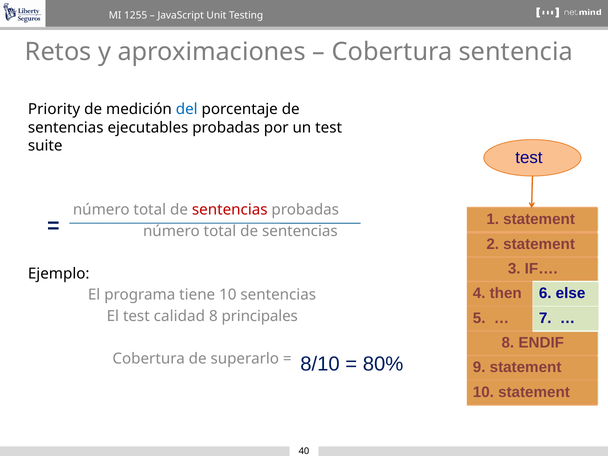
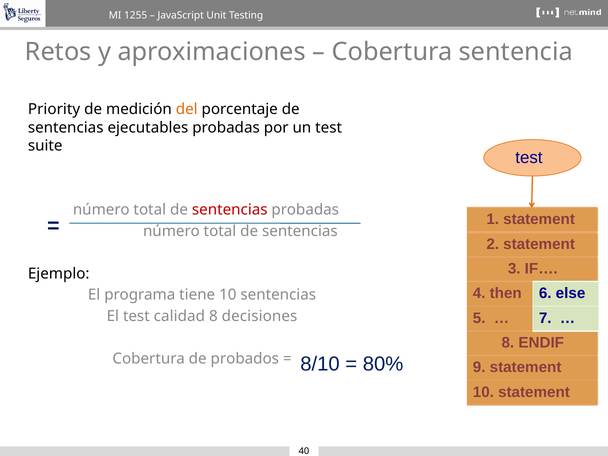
del colour: blue -> orange (187, 109)
principales: principales -> decisiones (260, 316)
superarlo: superarlo -> probados (245, 359)
